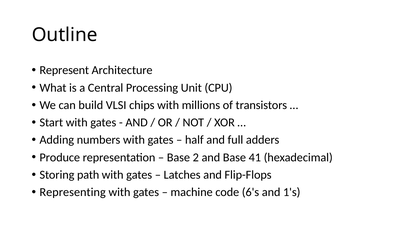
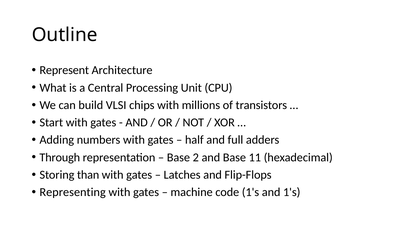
Produce: Produce -> Through (60, 157)
41: 41 -> 11 (255, 157)
path: path -> than (88, 175)
code 6's: 6's -> 1's (251, 192)
